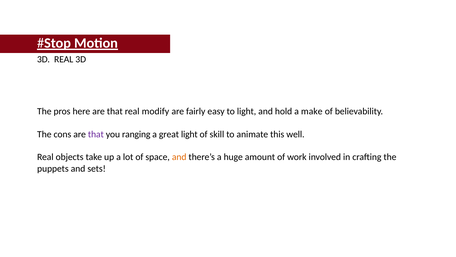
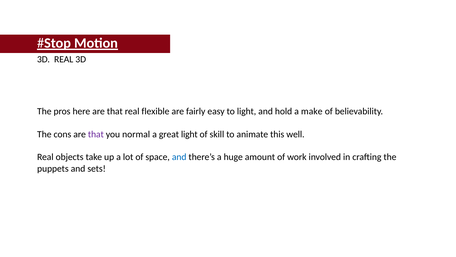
modify: modify -> flexible (156, 111)
ranging: ranging -> normal (136, 134)
and colour: orange -> blue (179, 157)
